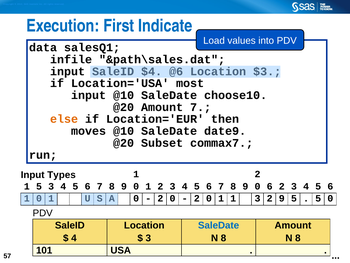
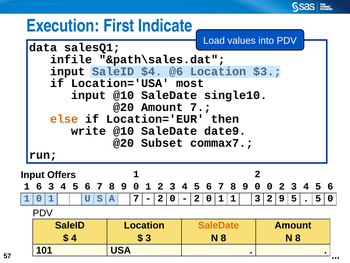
choose10: choose10 -> single10 (236, 95)
moves: moves -> write (89, 131)
Types: Types -> Offers (62, 175)
1 5: 5 -> 6 (39, 186)
0 6: 6 -> 0 (270, 186)
0: 0 -> 7 (136, 198)
SaleDate colour: blue -> orange (219, 225)
